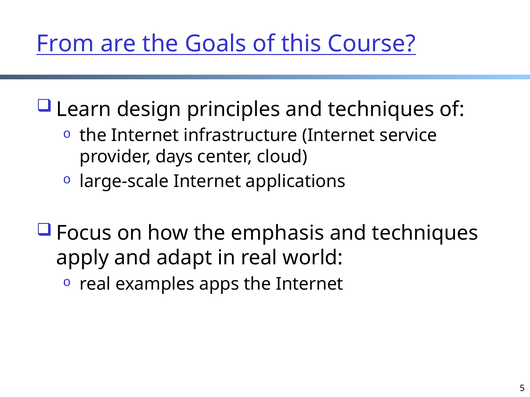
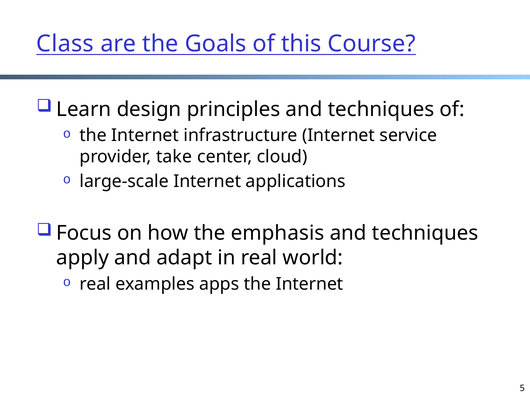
From: From -> Class (65, 44)
days: days -> take (174, 157)
